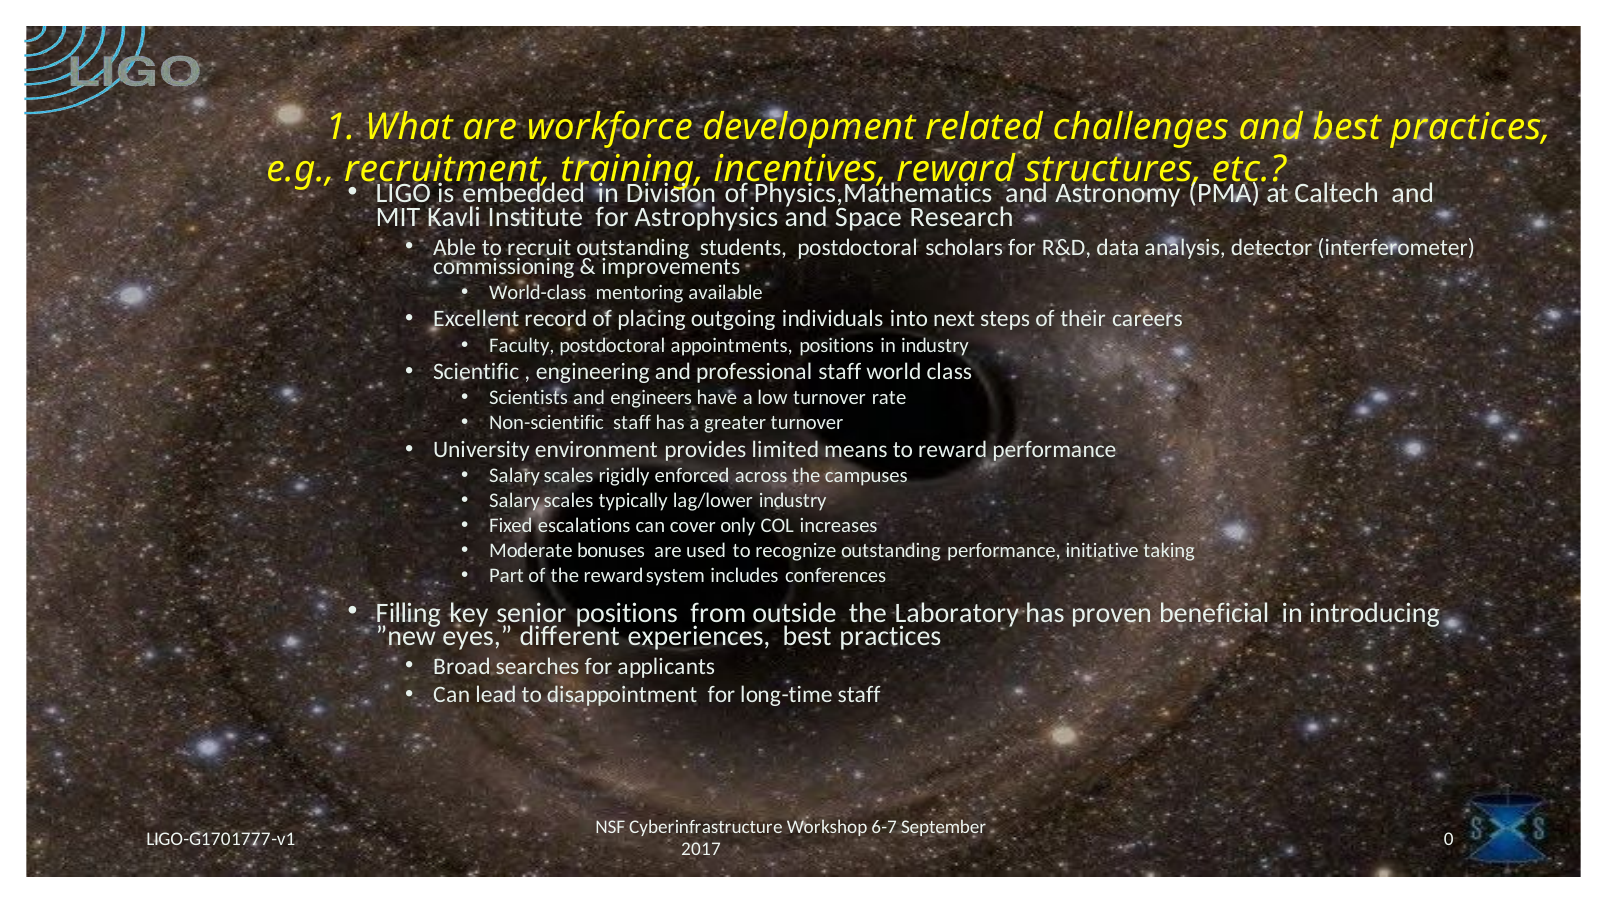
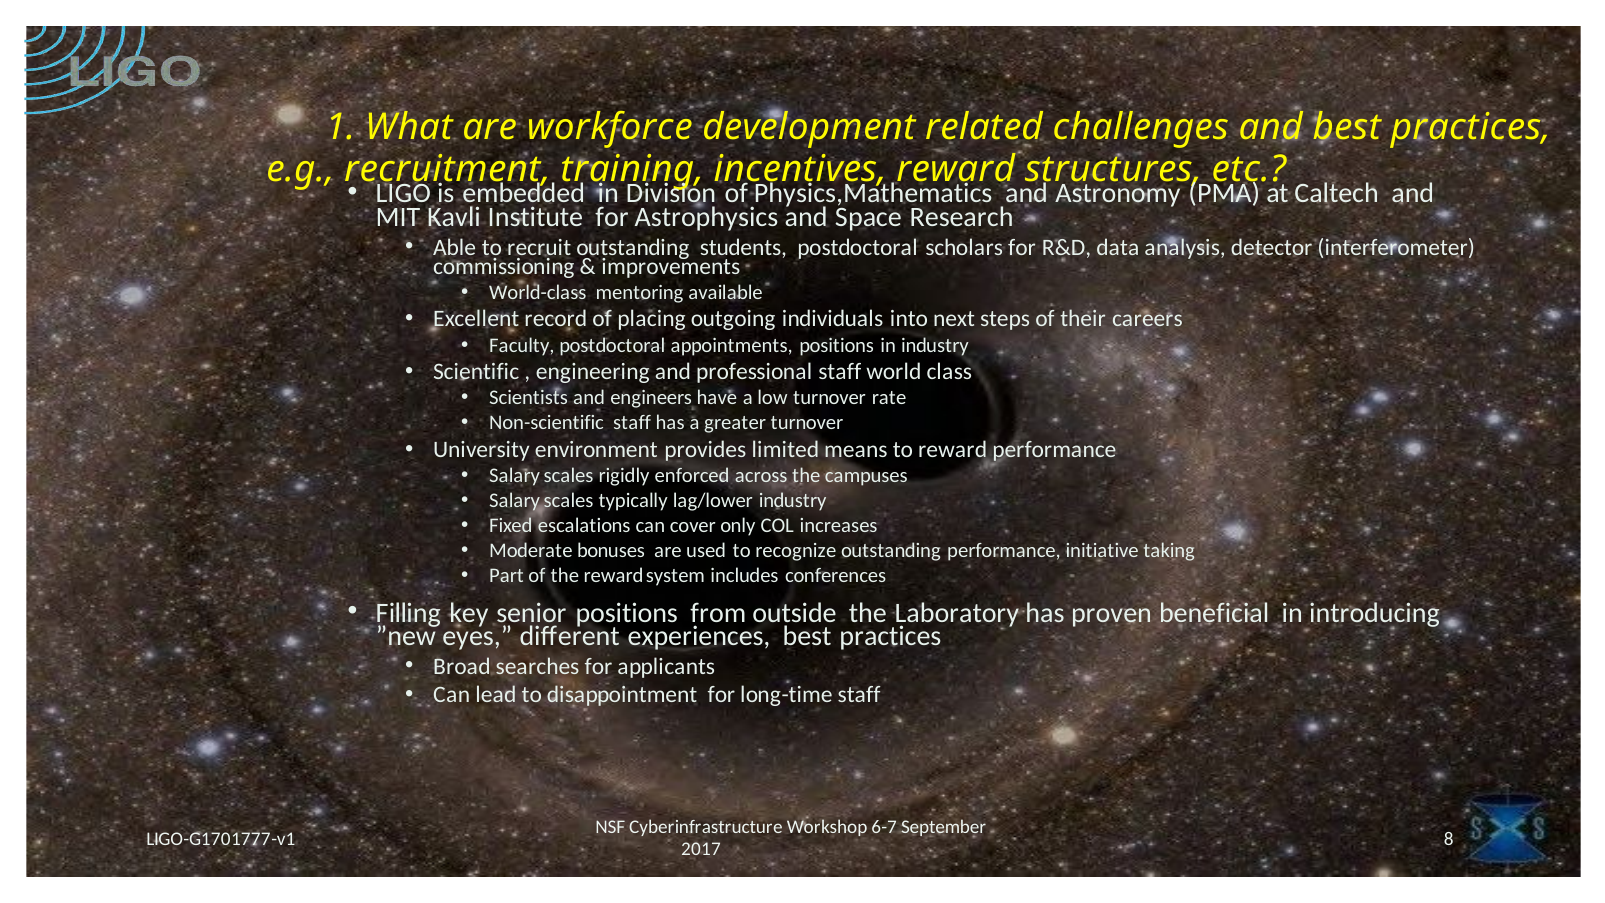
0: 0 -> 8 (1449, 839)
